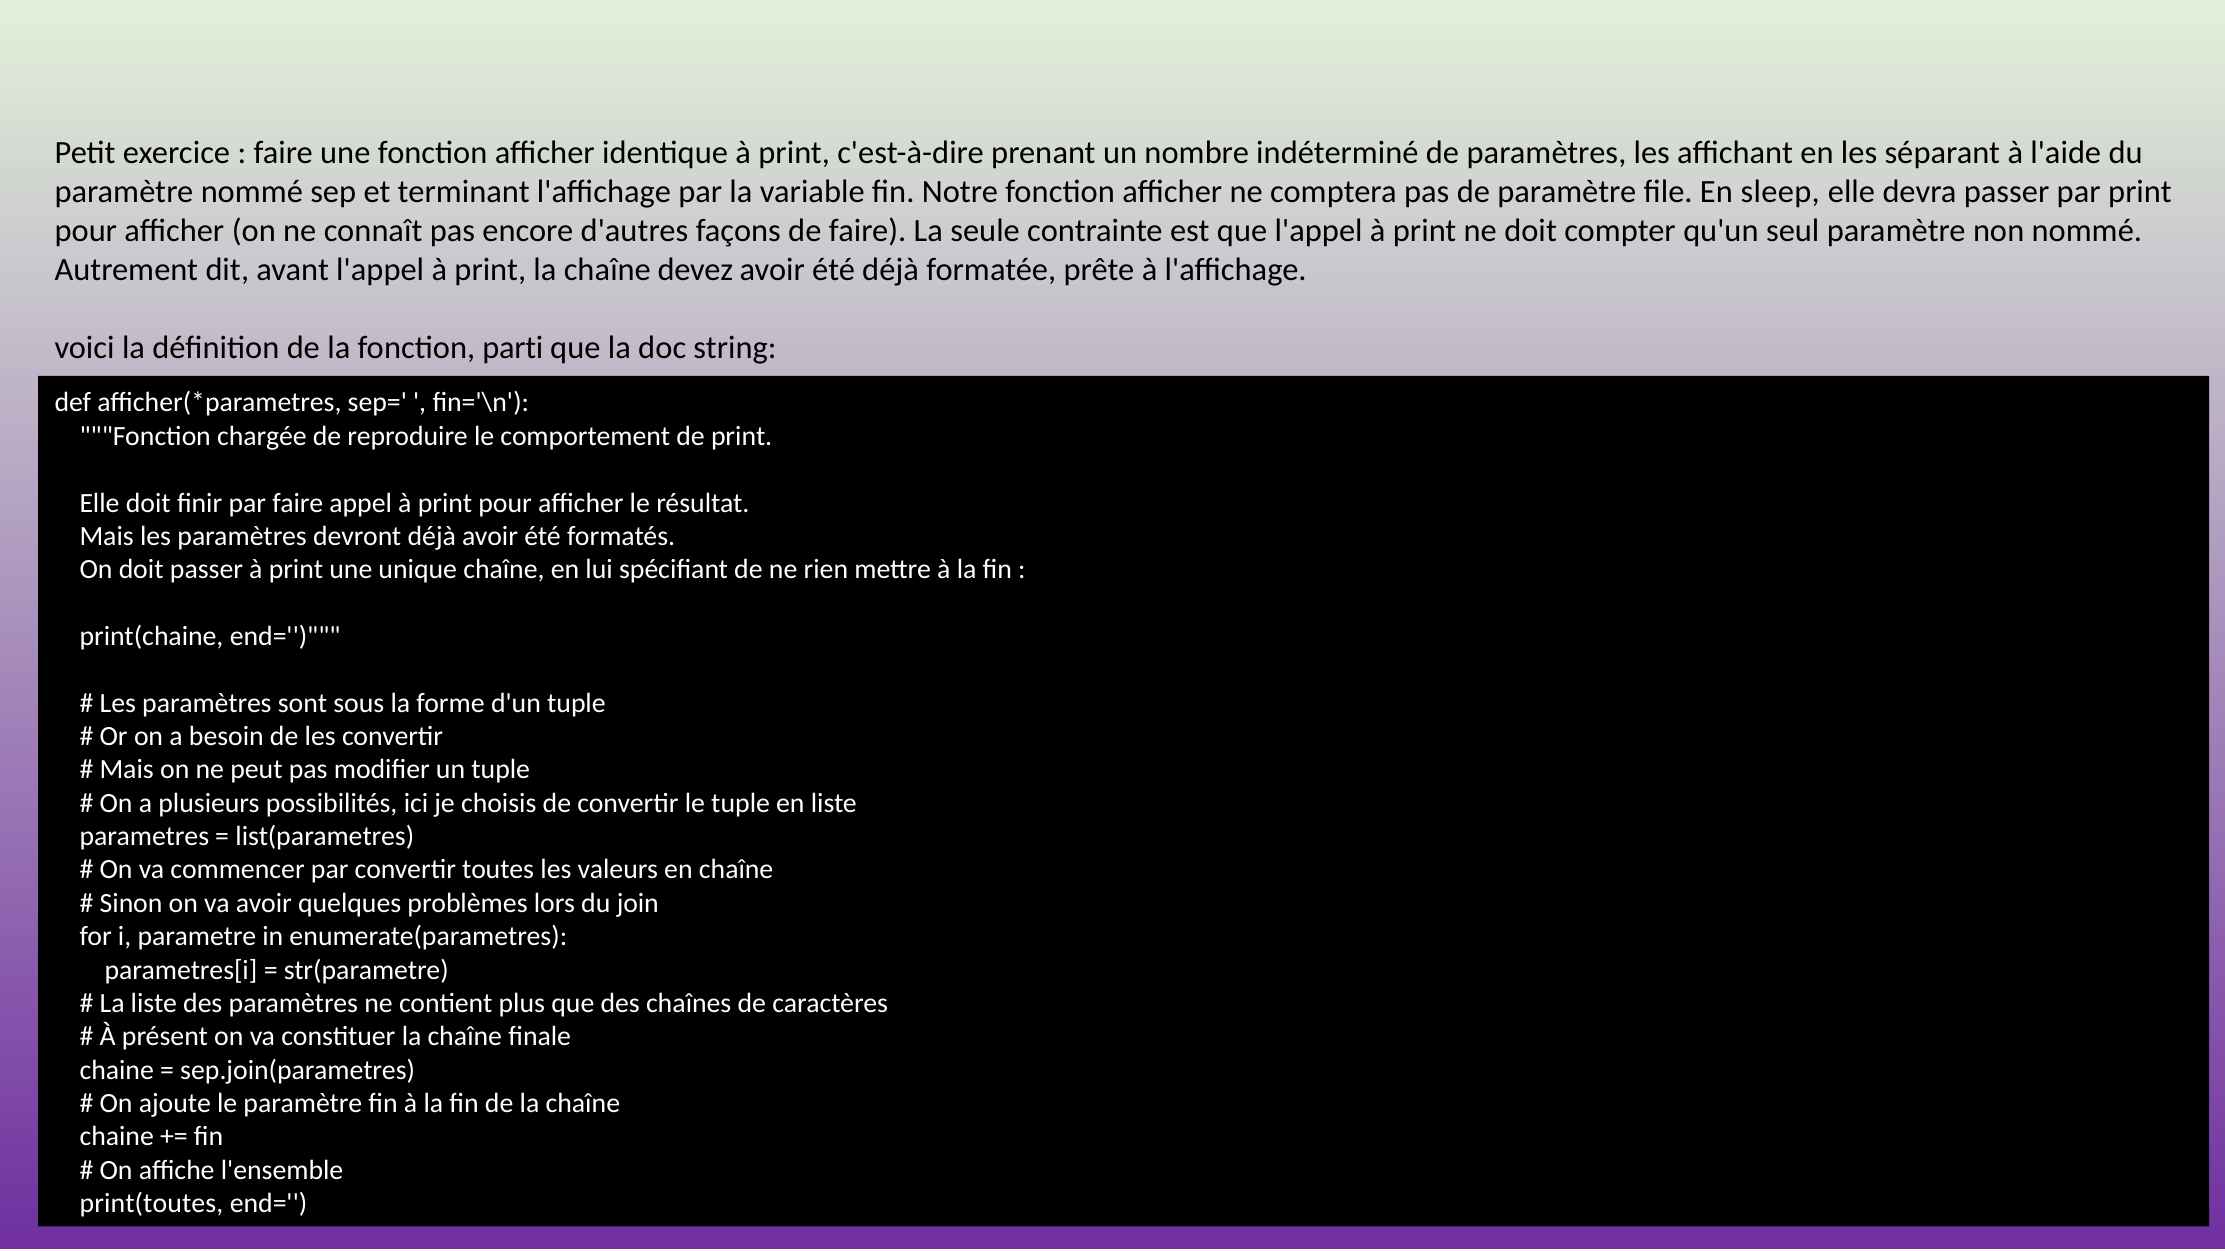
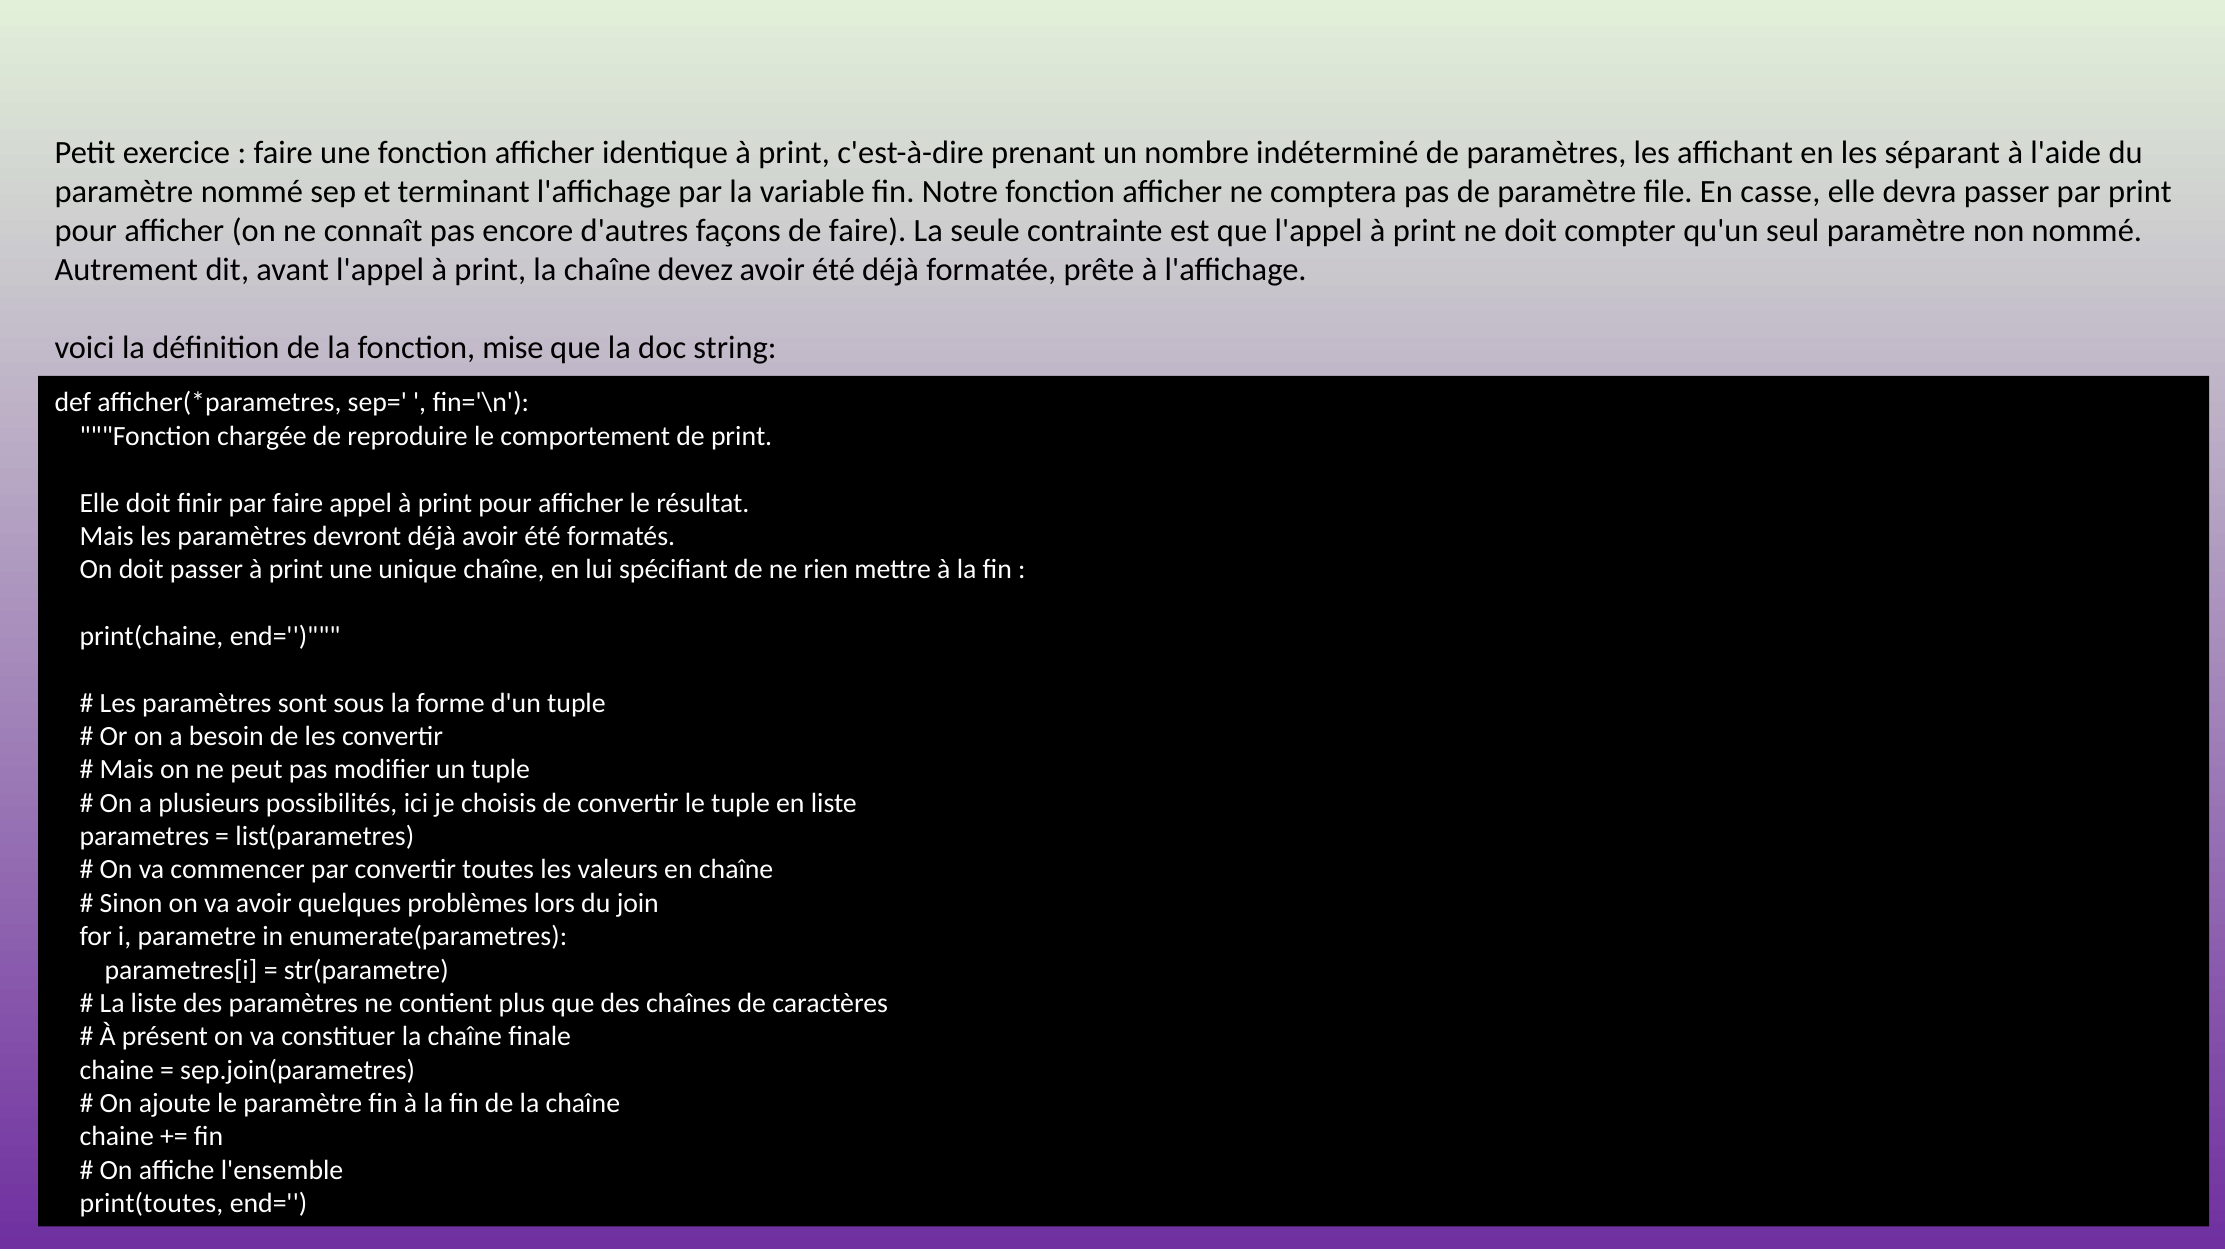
sleep: sleep -> casse (1780, 192)
parti: parti -> mise (513, 348)
